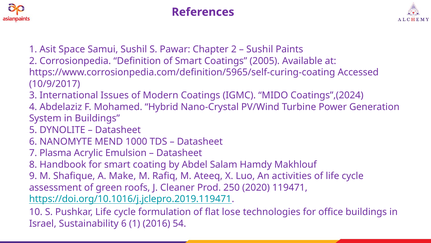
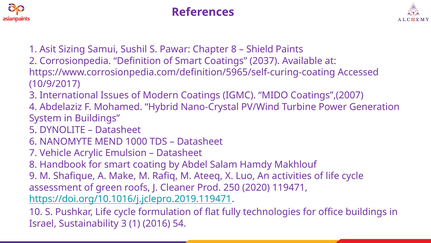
Space: Space -> Sizing (72, 49)
Chapter 2: 2 -> 8 (234, 49)
Sushil: Sushil -> Shield (260, 49)
2005: 2005 -> 2037 (265, 61)
Coatings”,(2024: Coatings”,(2024 -> Coatings”,(2007 (327, 95)
Plasma: Plasma -> Vehicle (55, 153)
lose: lose -> fully (231, 212)
Sustainability 6: 6 -> 3 (124, 223)
